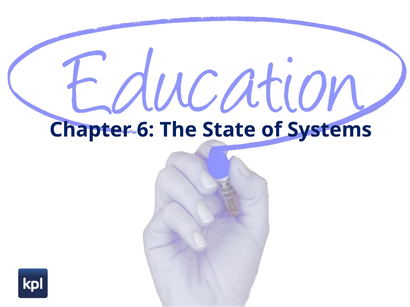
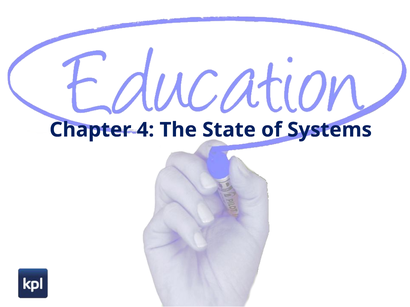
6: 6 -> 4 (145, 130)
